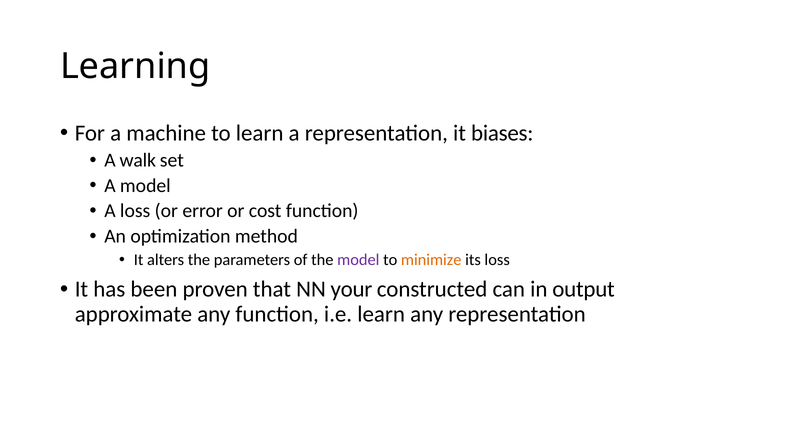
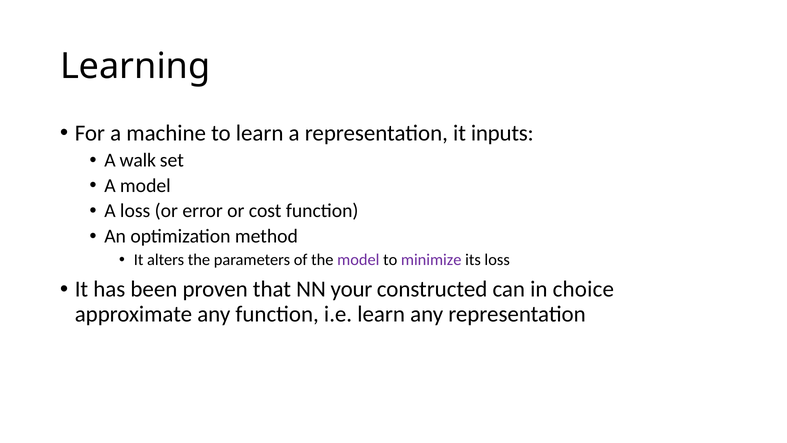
biases: biases -> inputs (502, 133)
minimize colour: orange -> purple (431, 260)
output: output -> choice (583, 289)
